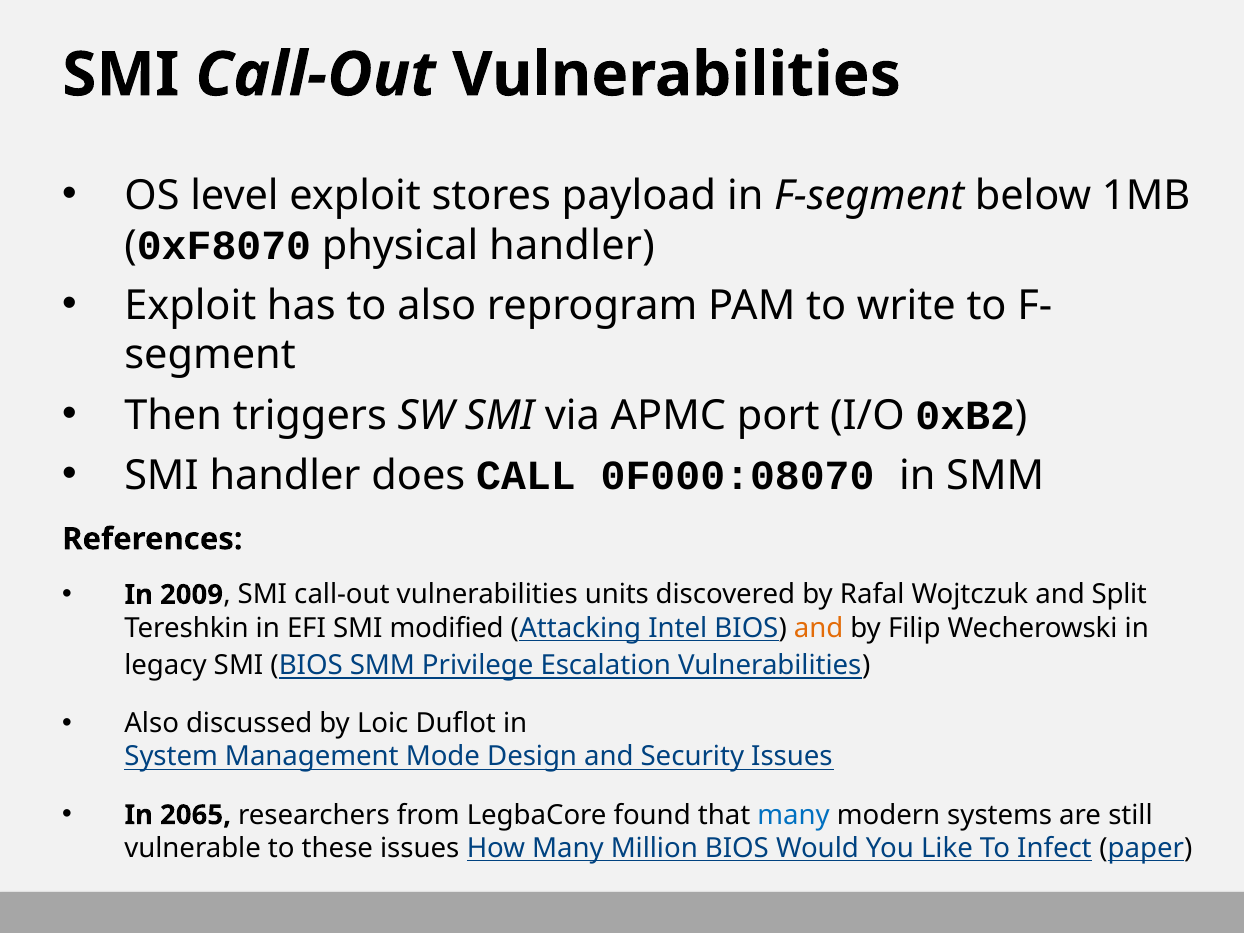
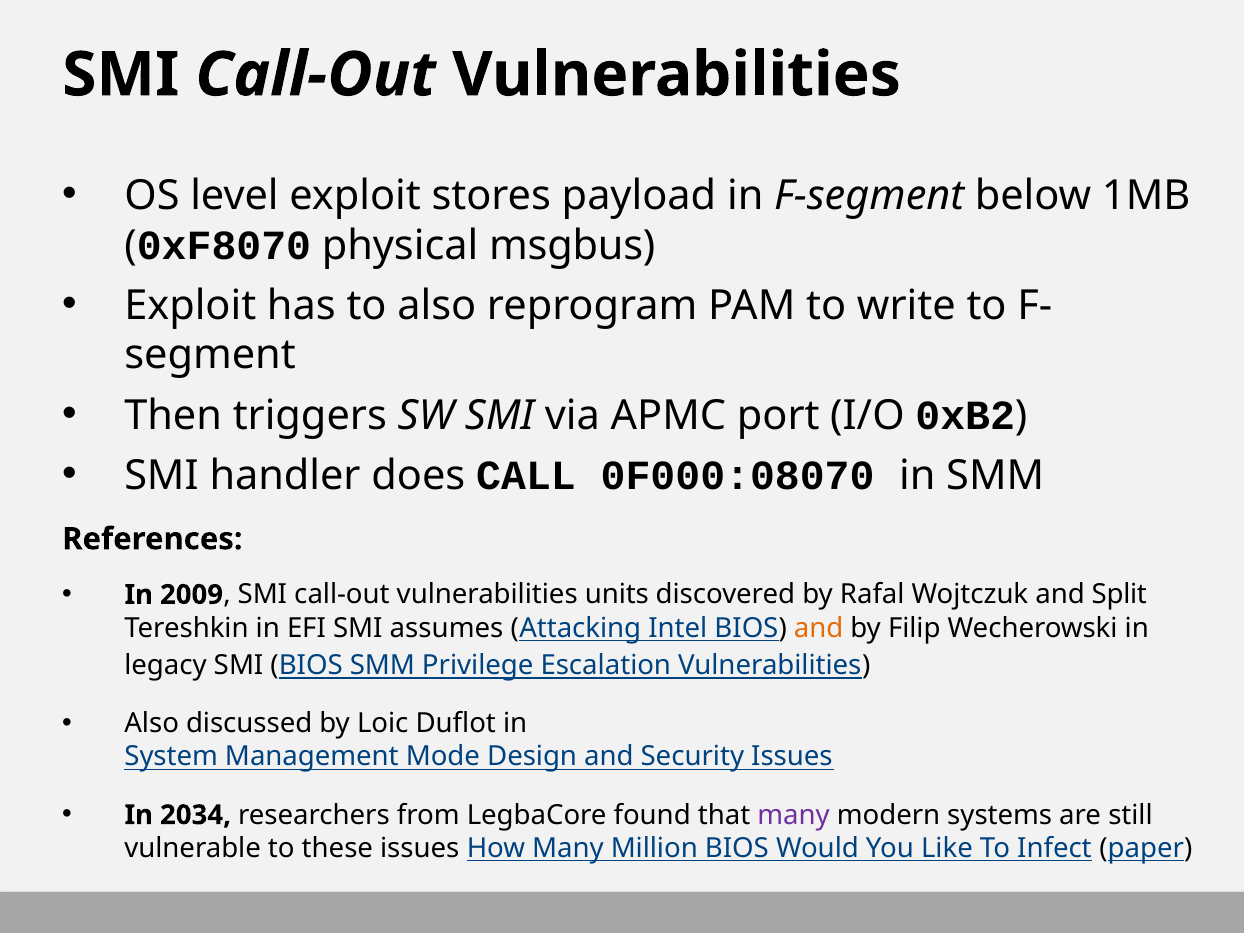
physical handler: handler -> msgbus (572, 245)
modified: modified -> assumes (447, 628)
2065: 2065 -> 2034 (196, 815)
many colour: blue -> purple (794, 815)
